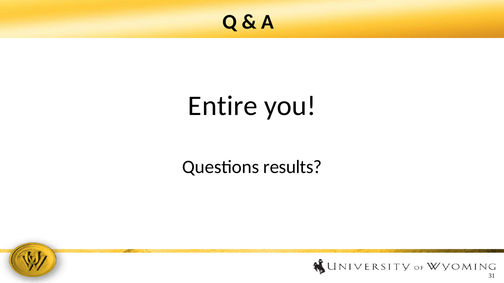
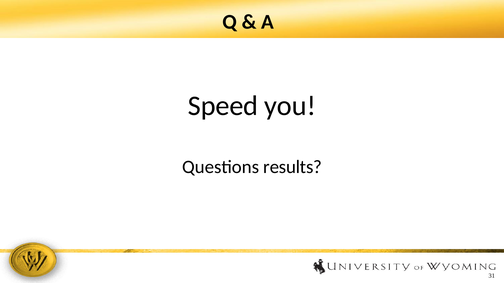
Entire: Entire -> Speed (223, 106)
